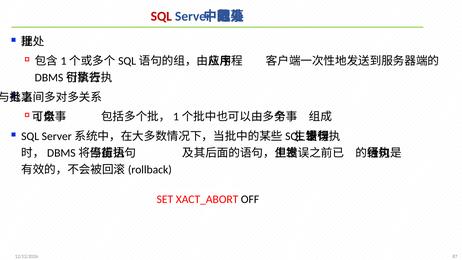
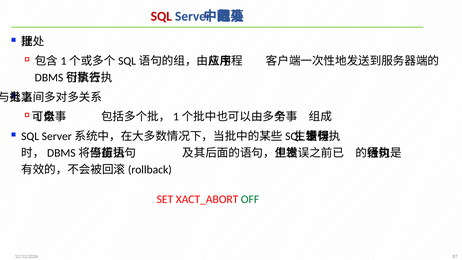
OFF colour: black -> green (250, 199)
